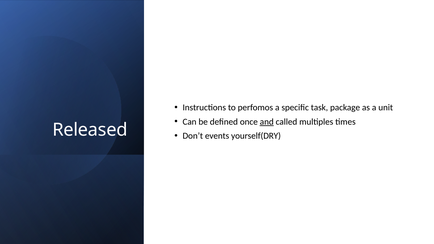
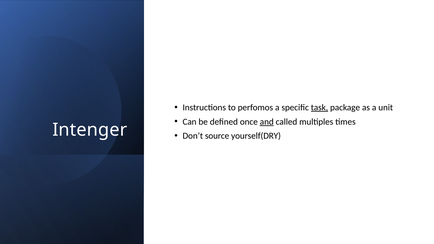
task underline: none -> present (319, 107)
Released: Released -> Intenger (90, 130)
events: events -> source (217, 136)
